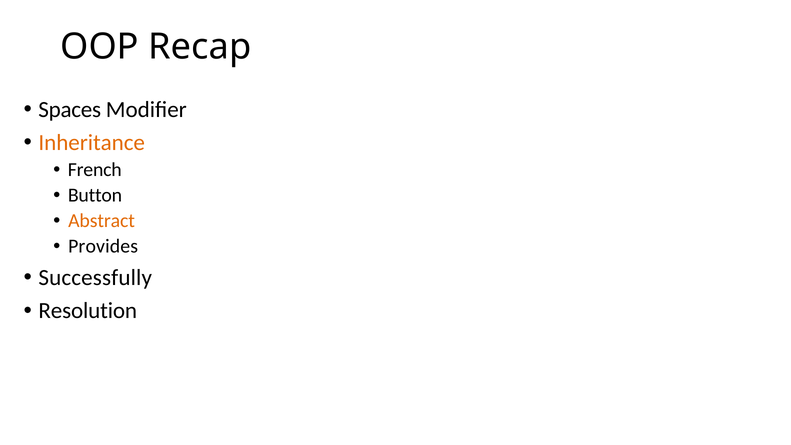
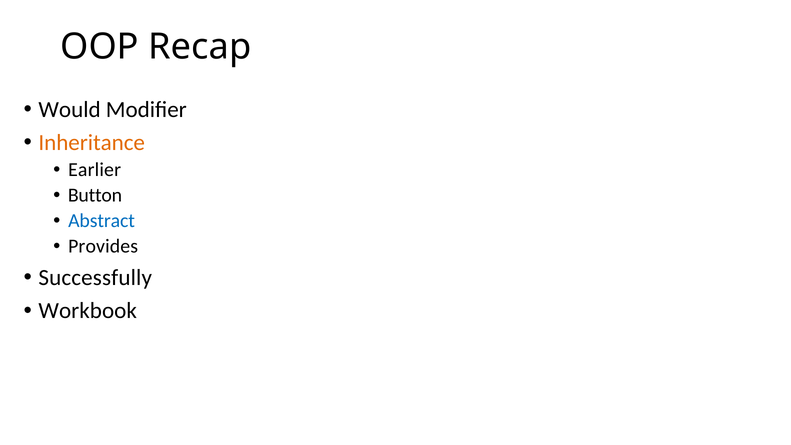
Spaces: Spaces -> Would (70, 109)
French: French -> Earlier (95, 170)
Abstract colour: orange -> blue (102, 221)
Resolution: Resolution -> Workbook (88, 311)
